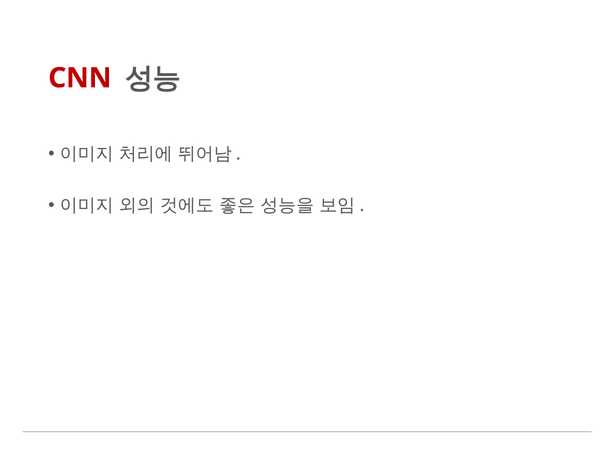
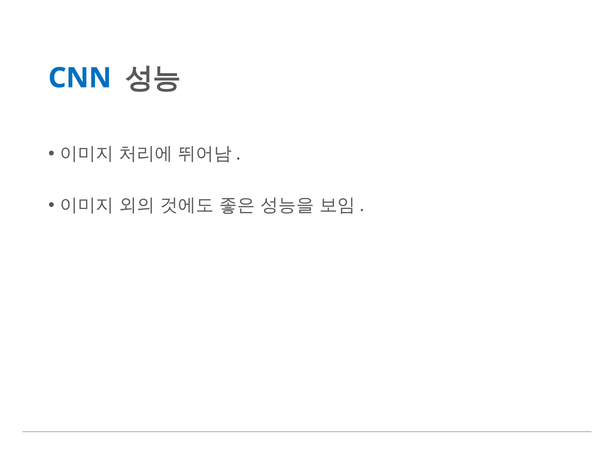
CNN colour: red -> blue (80, 78)
